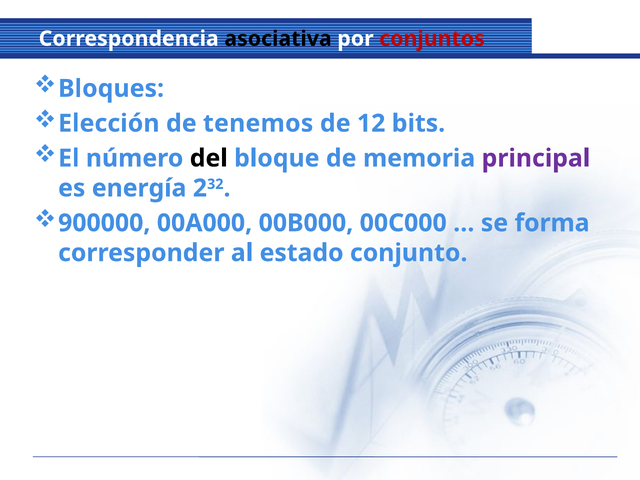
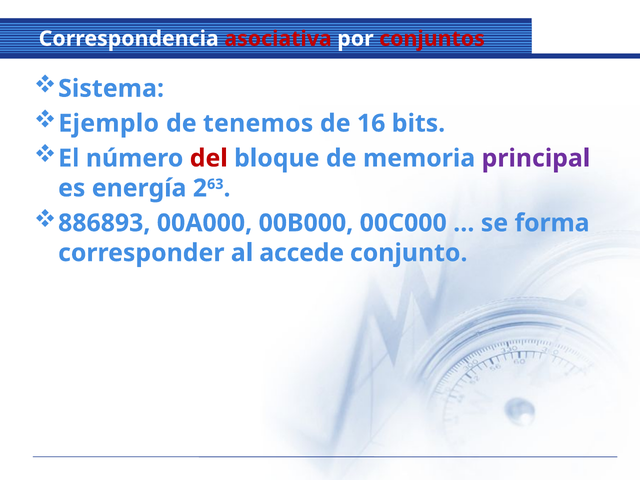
asociativa colour: black -> red (278, 39)
Bloques: Bloques -> Sistema (111, 89)
Elección: Elección -> Ejemplo (109, 123)
12: 12 -> 16 (371, 123)
del colour: black -> red (209, 158)
32: 32 -> 63 (215, 184)
900000: 900000 -> 886893 (104, 223)
estado: estado -> accede (302, 253)
